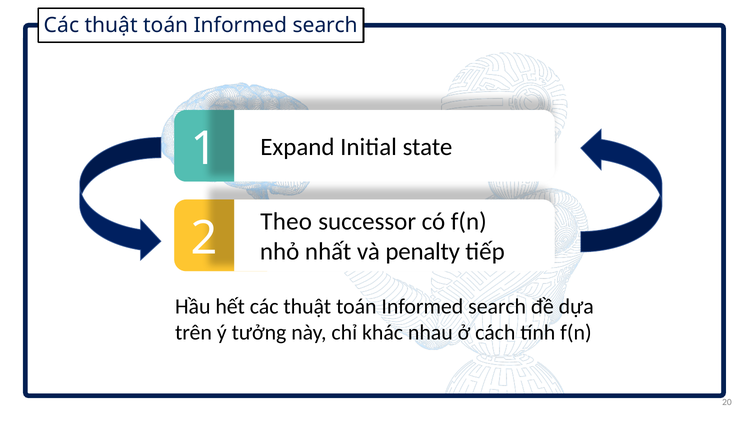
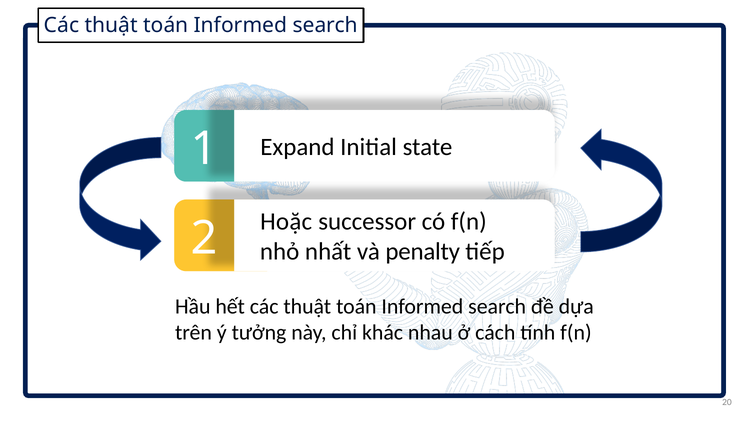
Theo: Theo -> Hoặc (286, 222)
